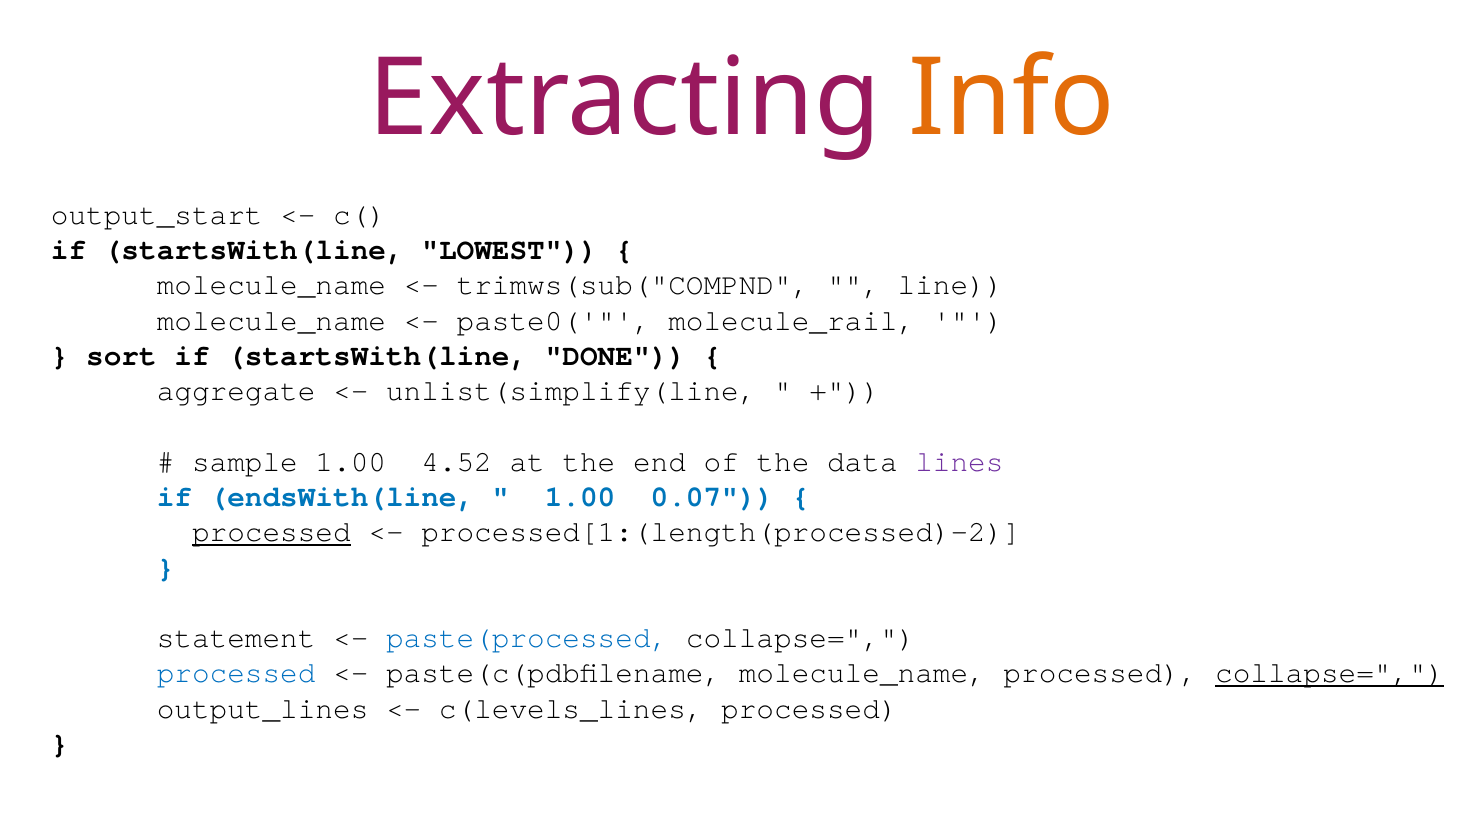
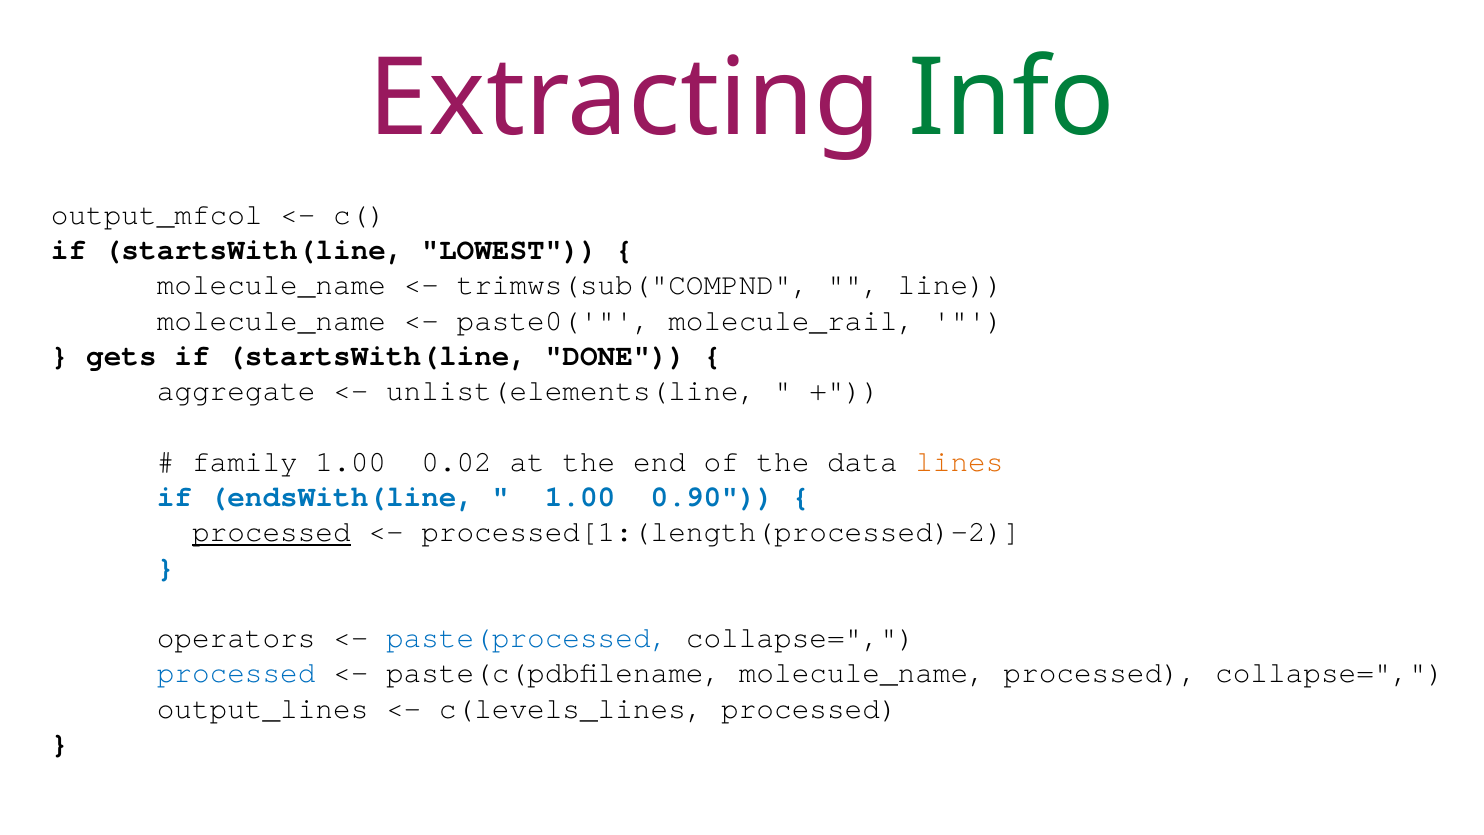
Info colour: orange -> green (1012, 99)
output_start: output_start -> output_mfcol (157, 215)
sort: sort -> gets (121, 356)
unlist(simplify(line: unlist(simplify(line -> unlist(elements(line (571, 391)
sample: sample -> family (245, 461)
4.52: 4.52 -> 0.02 (457, 461)
lines colour: purple -> orange (959, 461)
0.07: 0.07 -> 0.90 (712, 497)
statement: statement -> operators (236, 638)
collapse= underline: present -> none (1330, 673)
